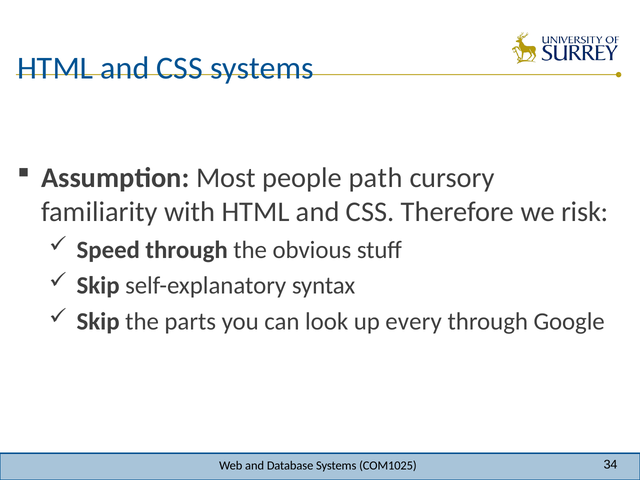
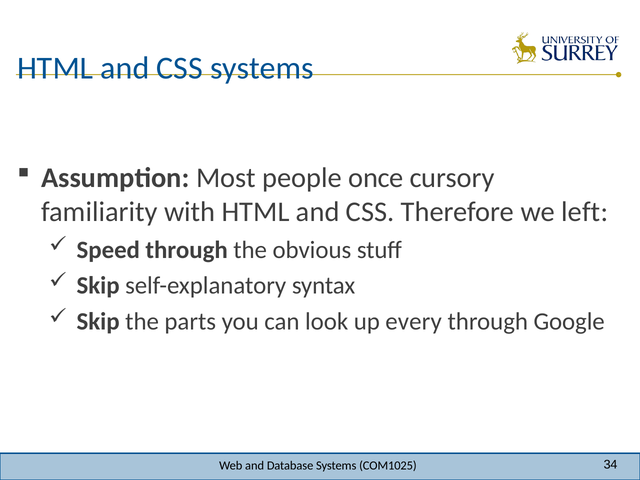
path: path -> once (376, 178)
risk: risk -> left (585, 212)
